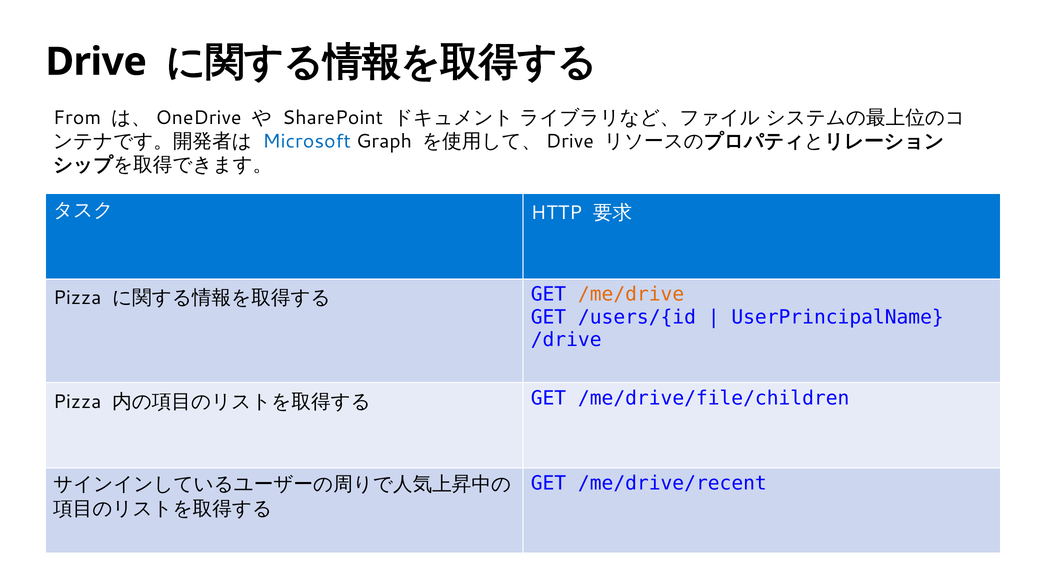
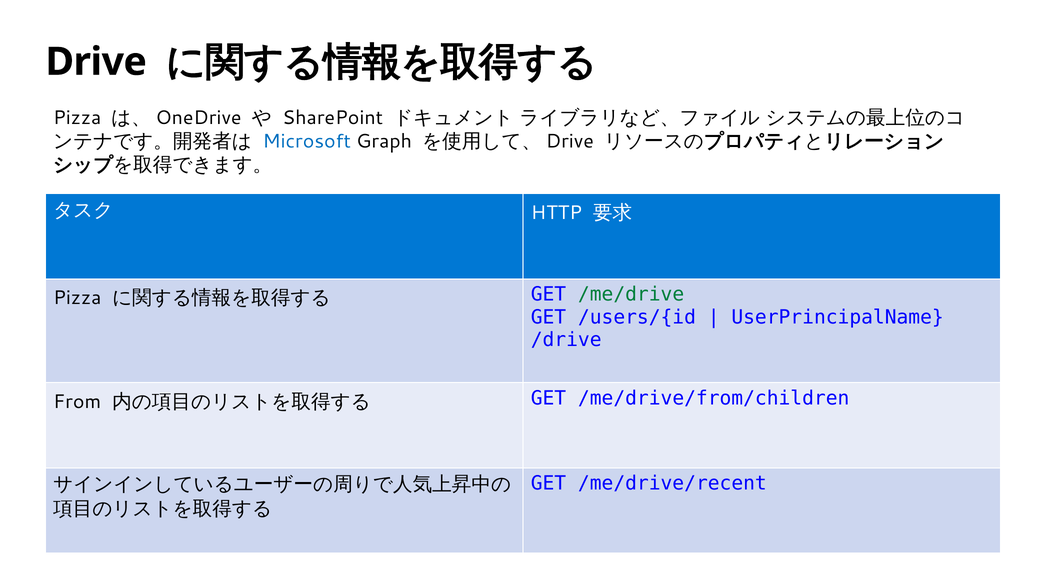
From: From -> Pizza (77, 118)
/me/drive colour: orange -> green (631, 295)
Pizza: Pizza -> From (77, 402)
/me/drive/file/children: /me/drive/file/children -> /me/drive/from/children (714, 399)
